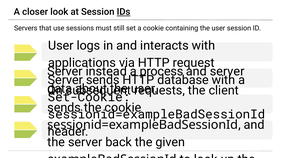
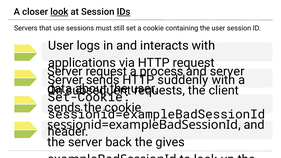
look underline: none -> present (59, 12)
Server instead: instead -> request (106, 71)
HTTP database: database -> suddenly (183, 80)
given: given -> gives (170, 142)
